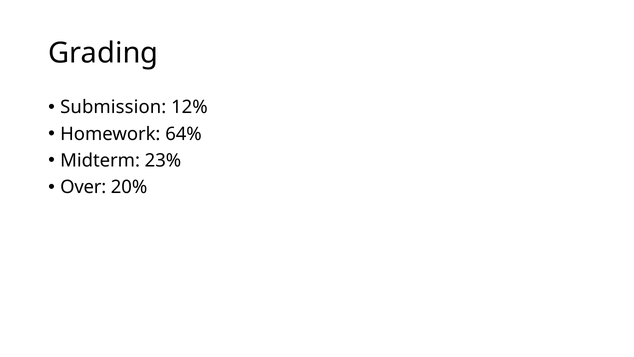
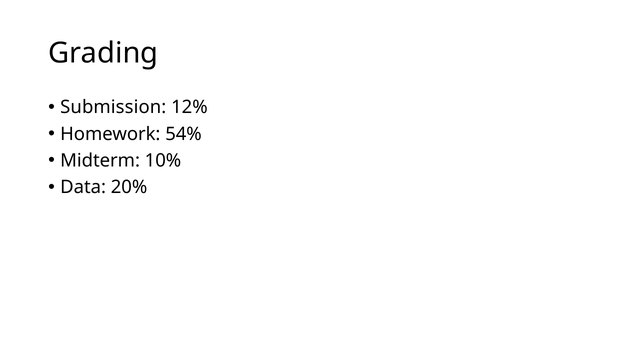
64%: 64% -> 54% (183, 134)
23%: 23% -> 10% (163, 160)
Over: Over -> Data (83, 187)
